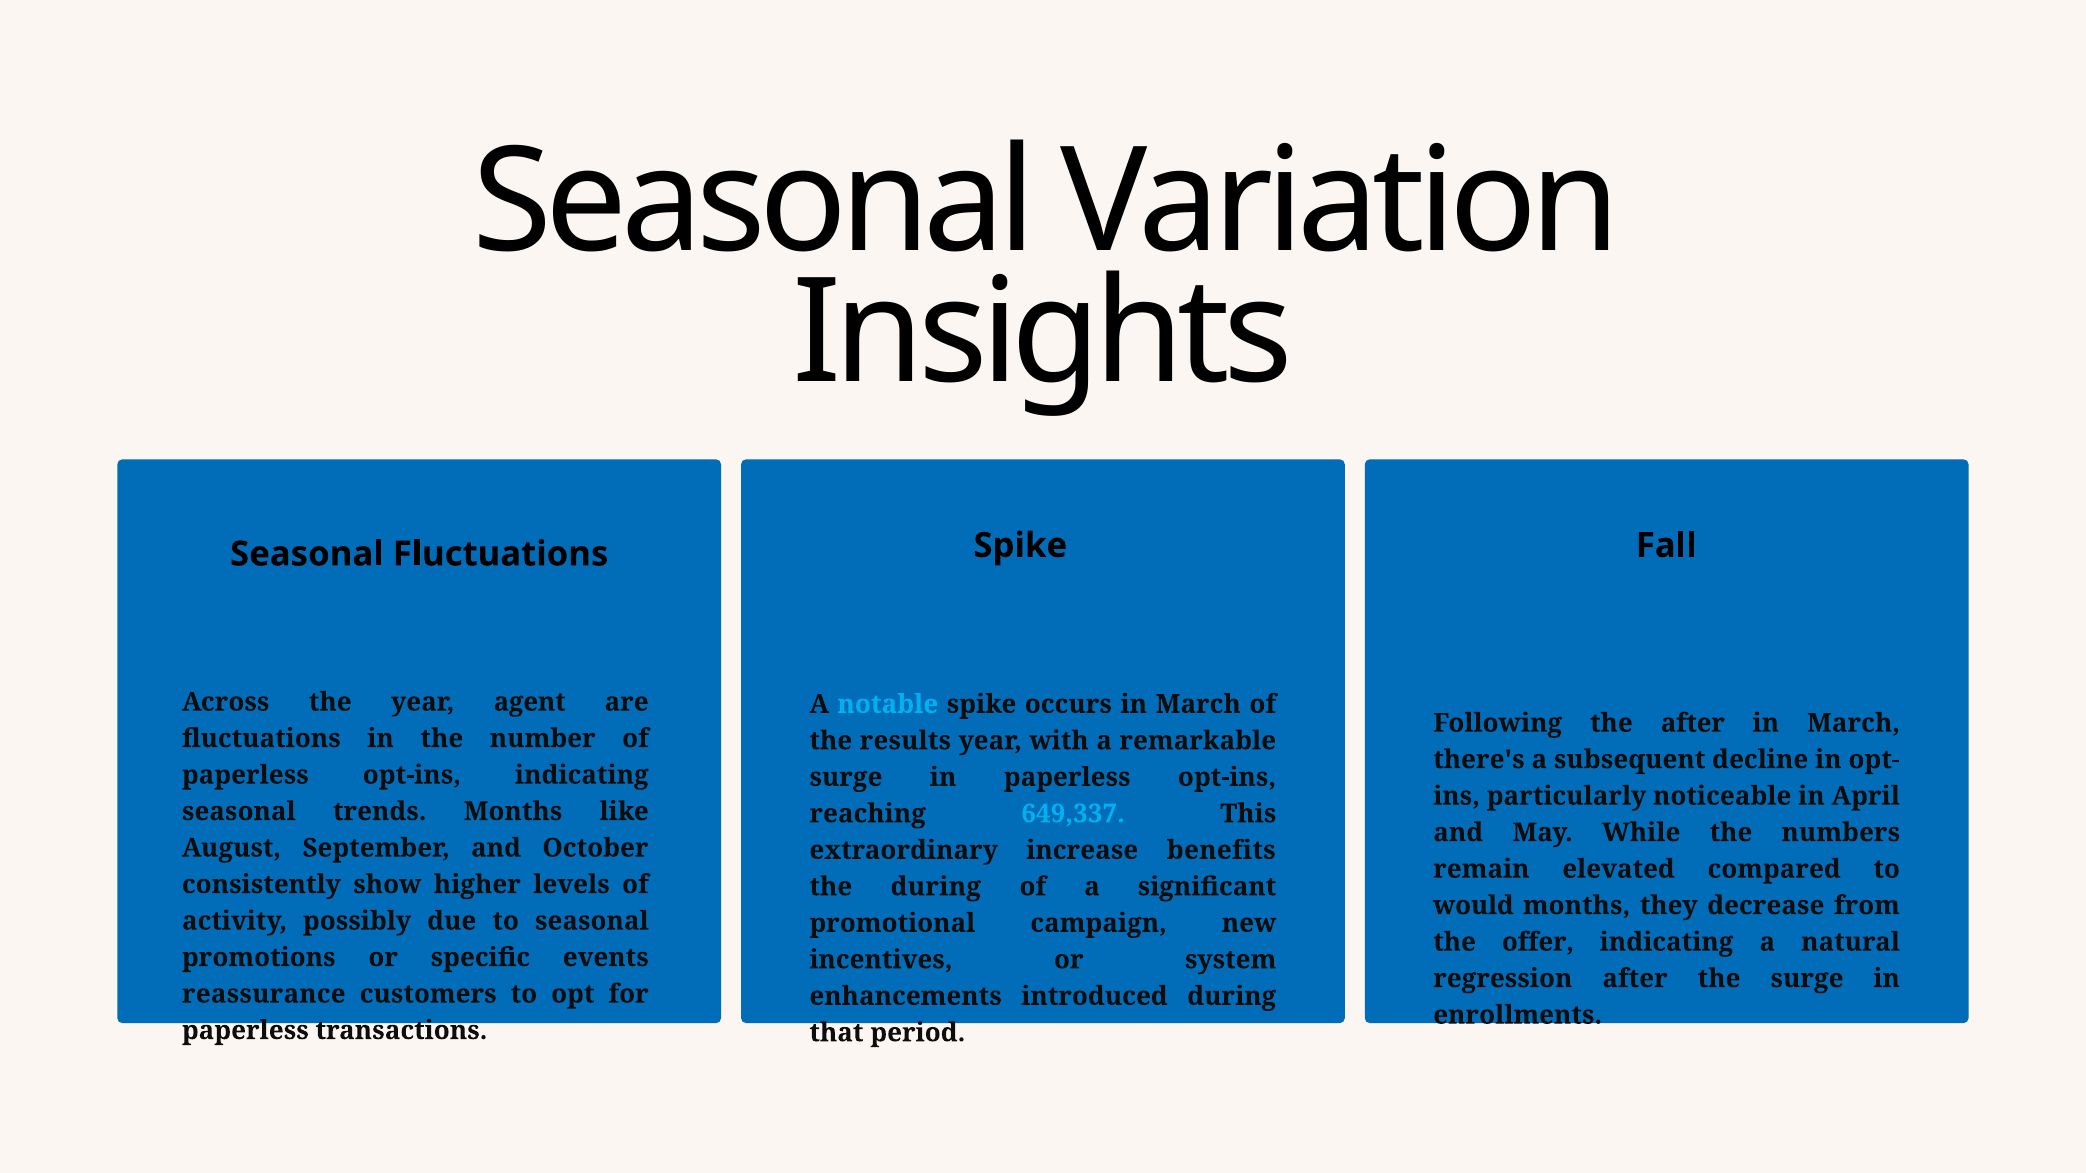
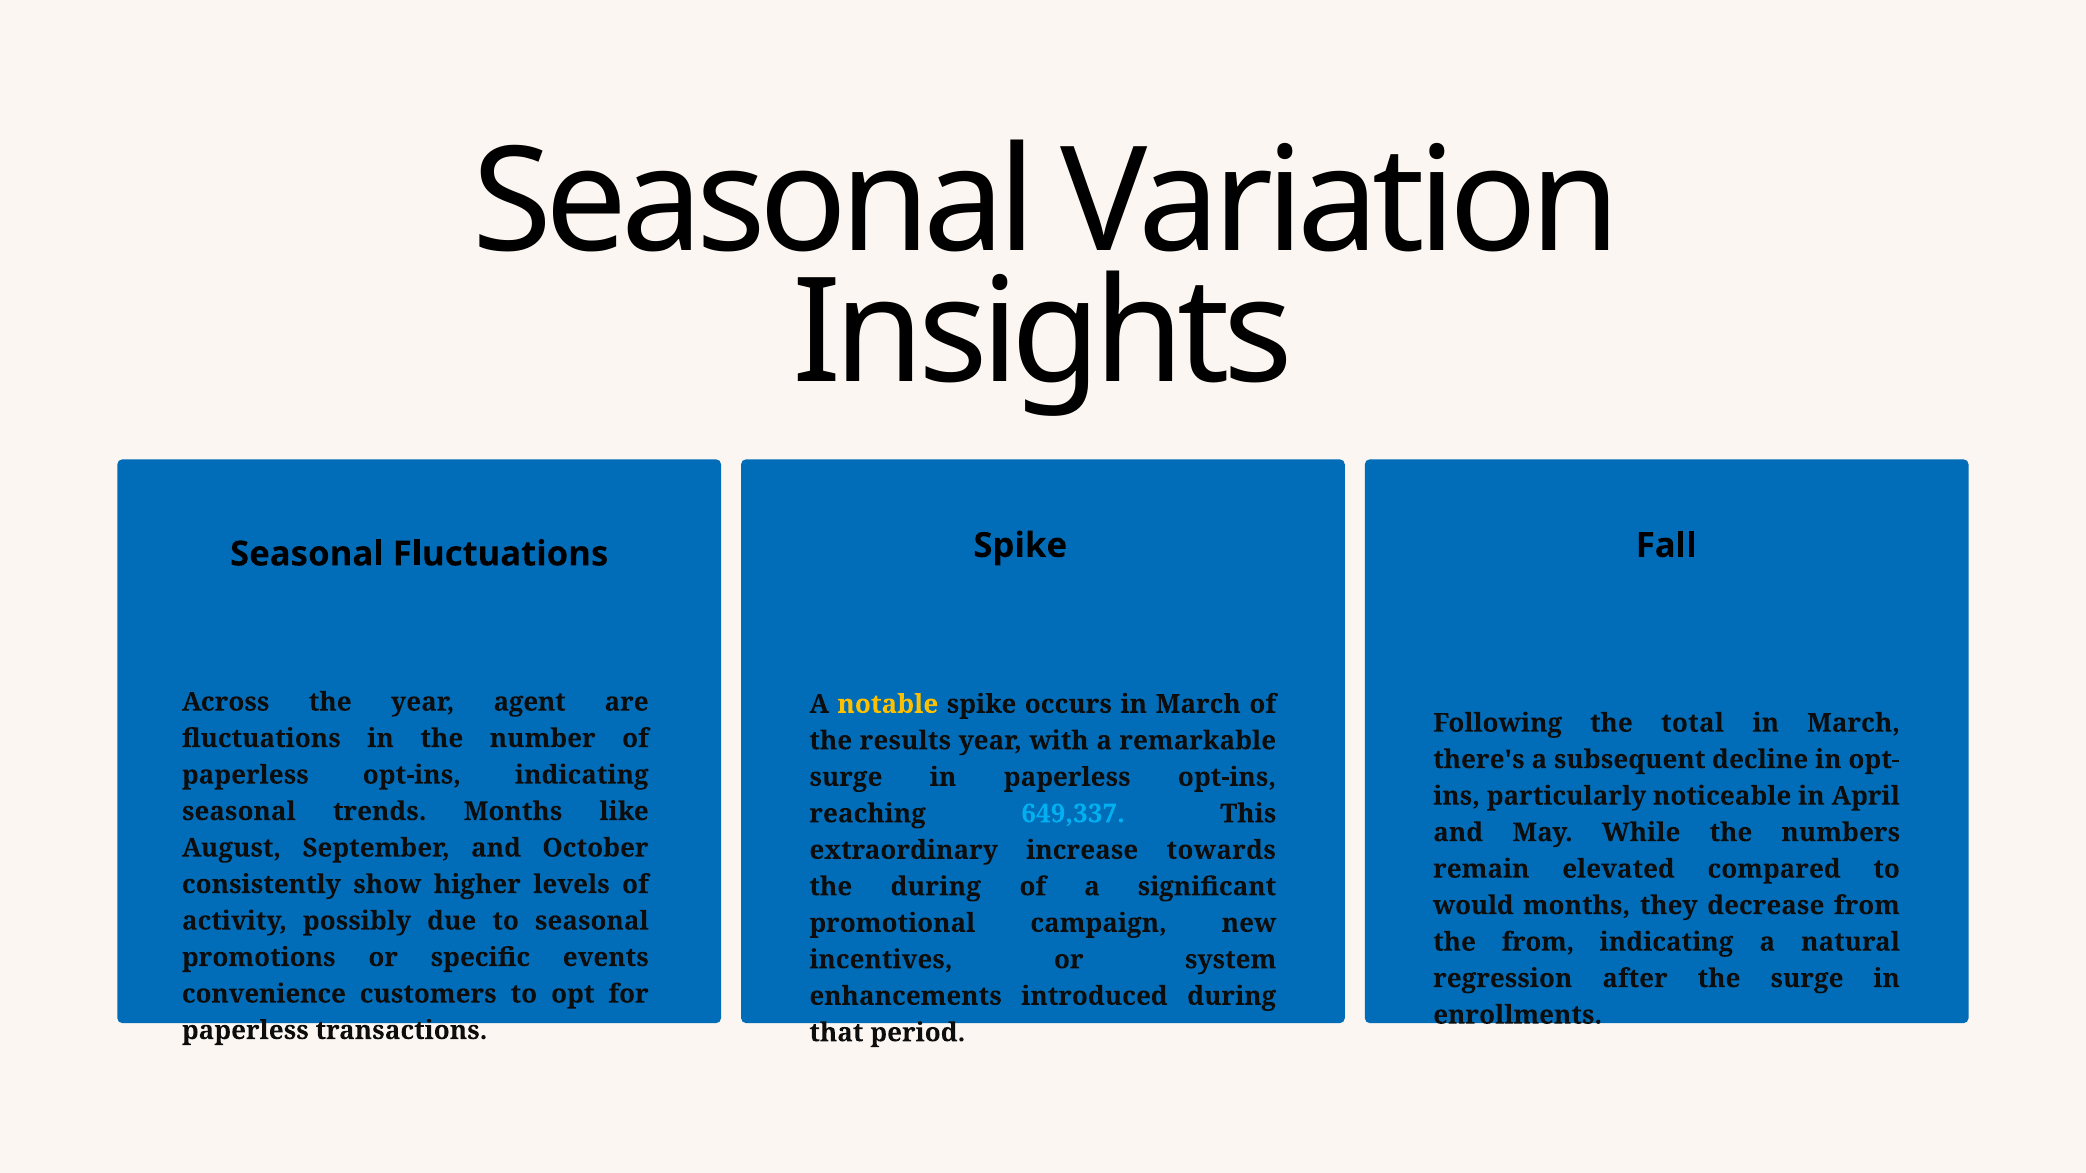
notable colour: light blue -> yellow (888, 704)
the after: after -> total (1693, 723)
benefits: benefits -> towards (1221, 850)
the offer: offer -> from (1538, 942)
reassurance: reassurance -> convenience (264, 994)
